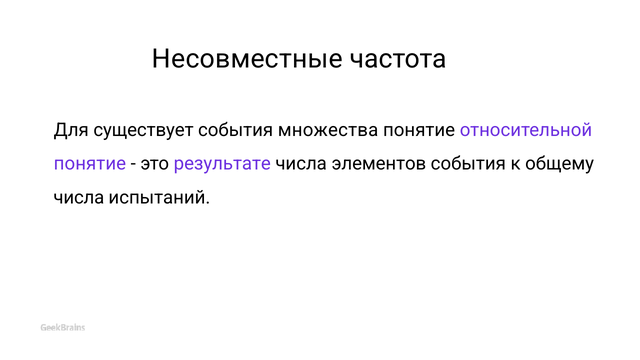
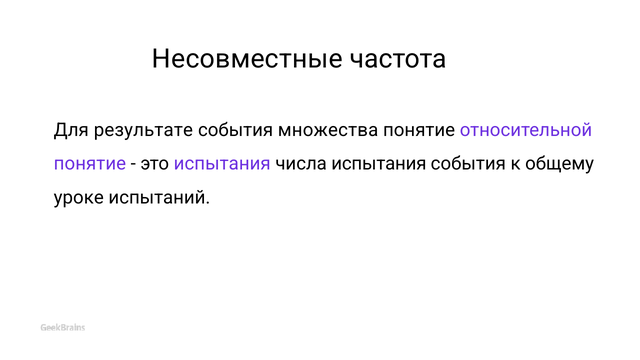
существует: существует -> результате (143, 130)
это результате: результате -> испытания (222, 164)
числа элементов: элементов -> испытания (379, 164)
числа: числа -> уроке (79, 197)
